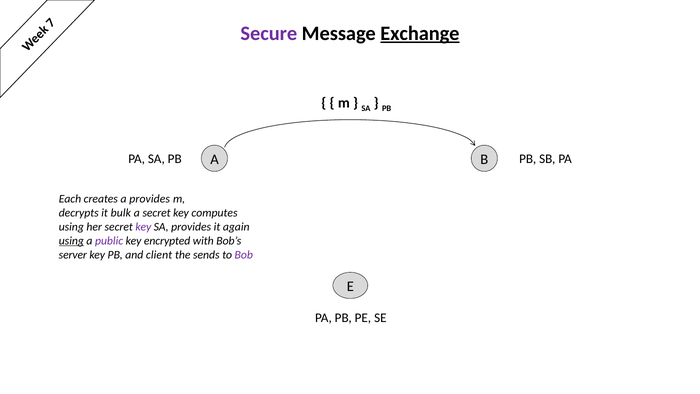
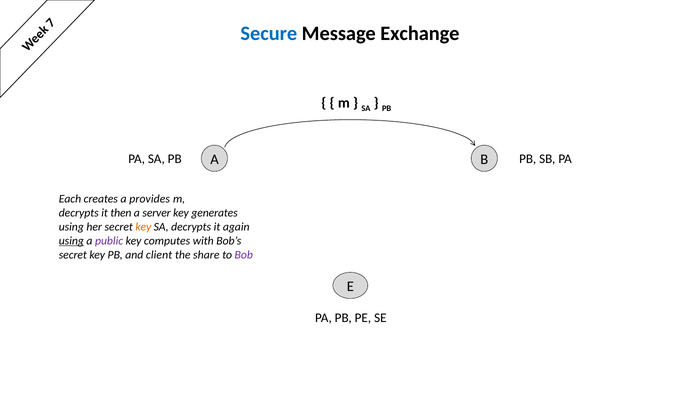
Secure colour: purple -> blue (269, 34)
Exchange underline: present -> none (420, 34)
bulk: bulk -> then (121, 213)
a secret: secret -> server (157, 213)
computes: computes -> generates (215, 213)
key colour: purple -> orange (143, 227)
SA provides: provides -> decrypts (191, 227)
encrypted: encrypted -> computes (167, 241)
server: server -> secret (73, 255)
sends: sends -> share (206, 255)
